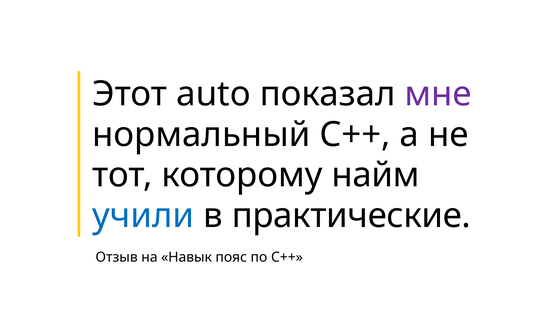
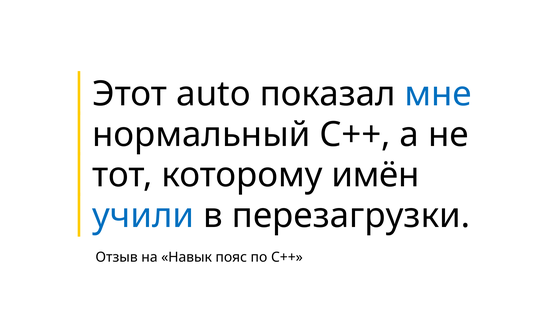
мне colour: purple -> blue (438, 94)
найм: найм -> имён (375, 175)
практические: практические -> перезагрузки (351, 216)
